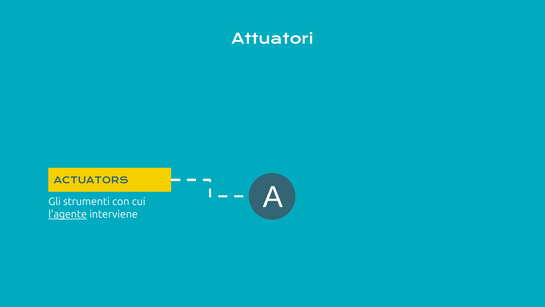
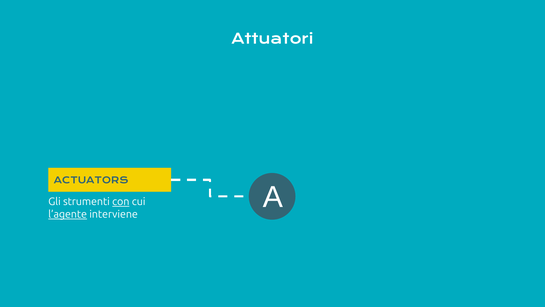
con underline: none -> present (121, 201)
